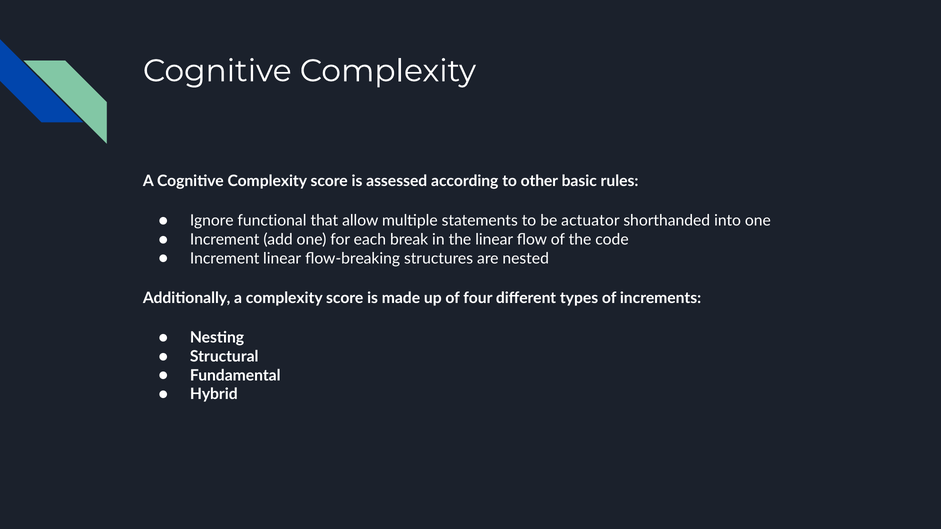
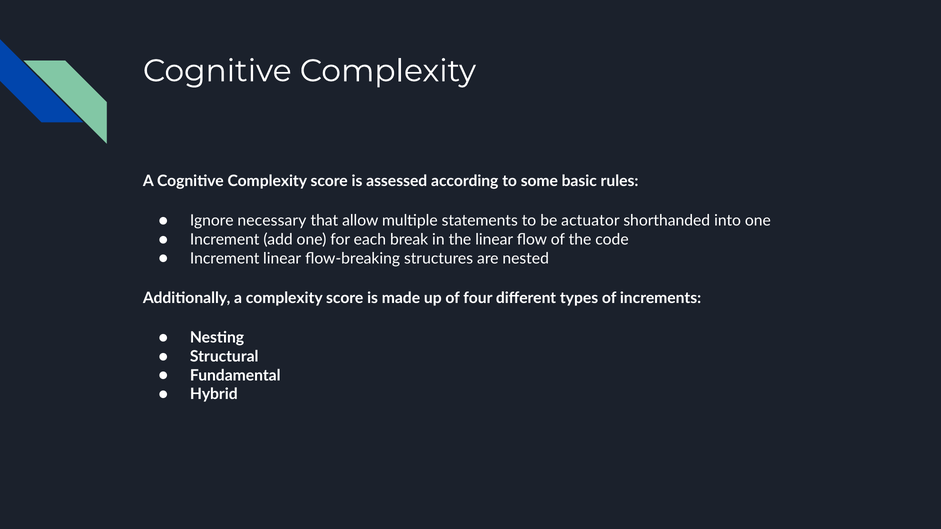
other: other -> some (539, 181)
functional: functional -> necessary (272, 221)
